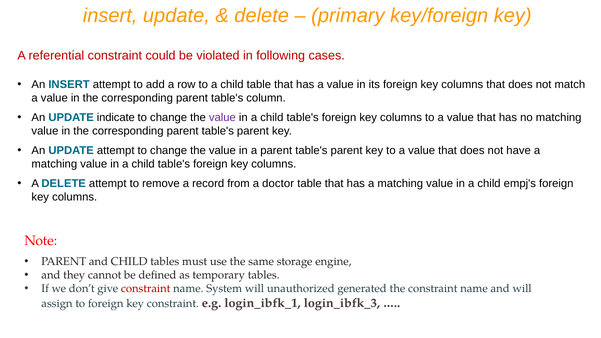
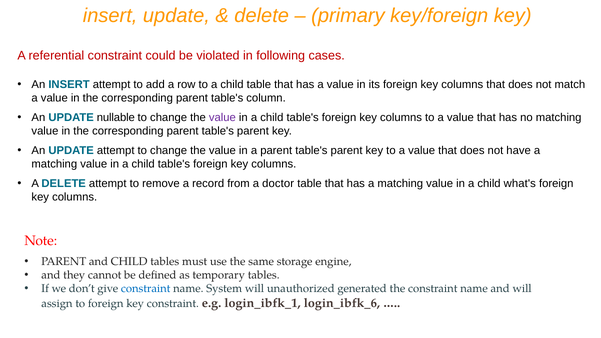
indicate: indicate -> nullable (116, 118)
empj's: empj's -> what's (520, 184)
constraint colour: red -> blue (146, 289)
login_ibfk_3: login_ibfk_3 -> login_ibfk_6 (342, 303)
